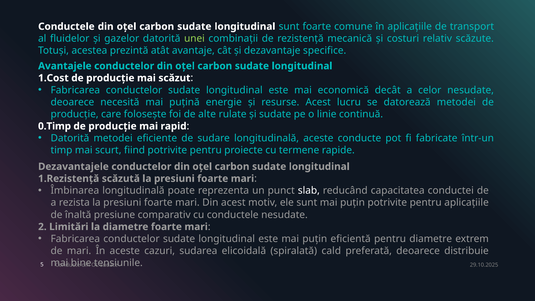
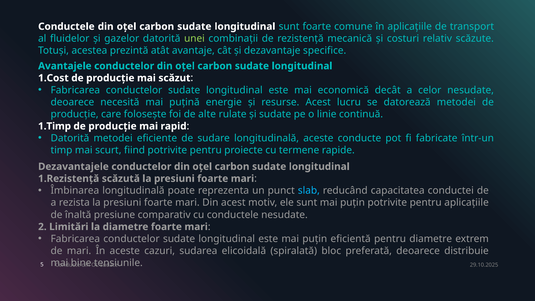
0.Timp: 0.Timp -> 1.Timp (55, 126)
slab colour: white -> light blue (309, 191)
cald: cald -> bloc (331, 251)
